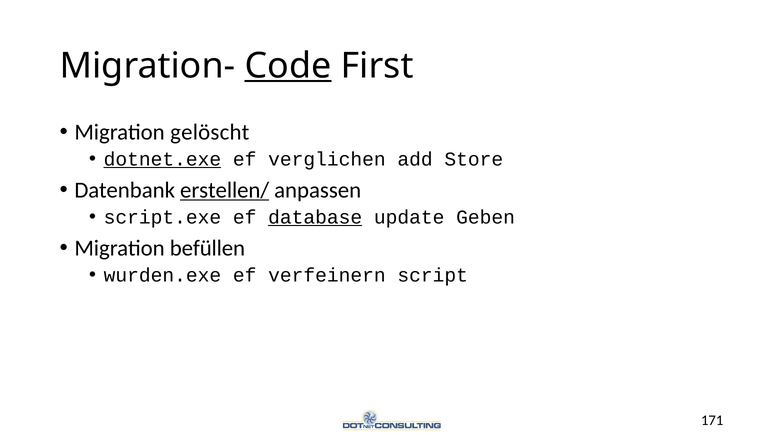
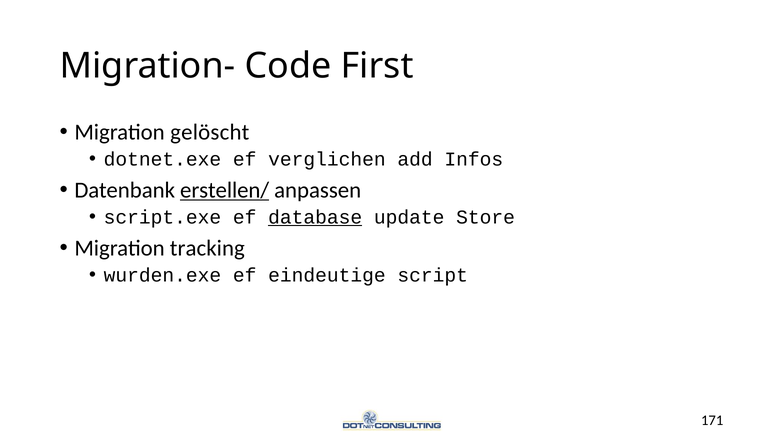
Code underline: present -> none (288, 66)
dotnet.exe underline: present -> none (162, 159)
Store: Store -> Infos (474, 159)
Geben: Geben -> Store (486, 217)
befüllen: befüllen -> tracking (207, 248)
verfeinern: verfeinern -> eindeutige (327, 275)
